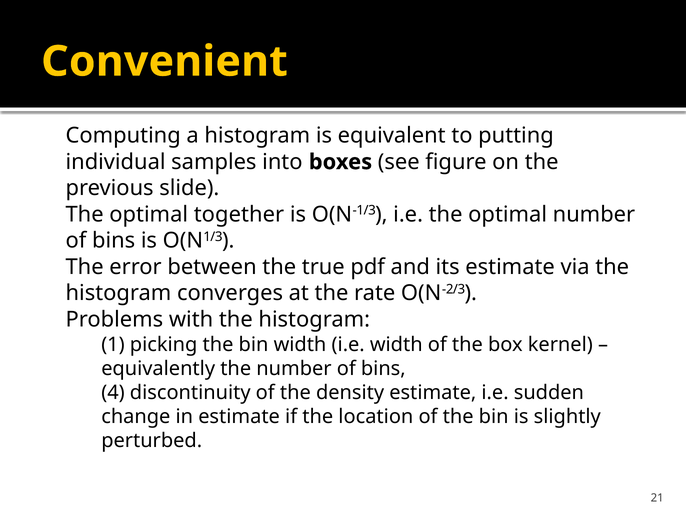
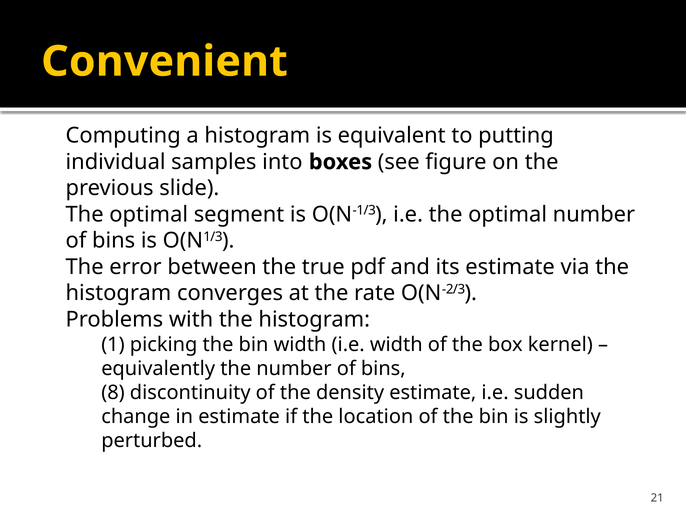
together: together -> segment (239, 215)
4: 4 -> 8 (113, 393)
